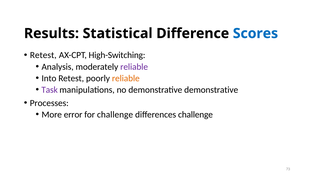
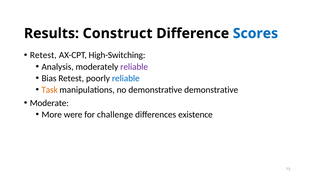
Statistical: Statistical -> Construct (118, 33)
Into: Into -> Bias (49, 78)
reliable colour: orange -> blue (126, 78)
Task colour: purple -> orange (50, 90)
Processes: Processes -> Moderate (49, 103)
error: error -> were (73, 114)
differences challenge: challenge -> existence (195, 114)
